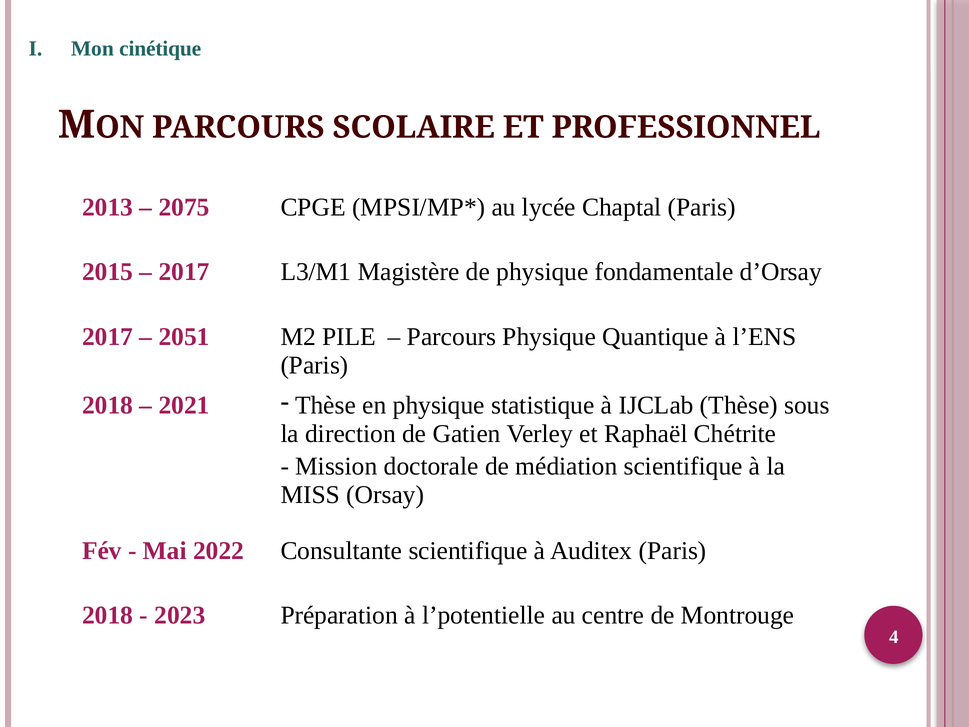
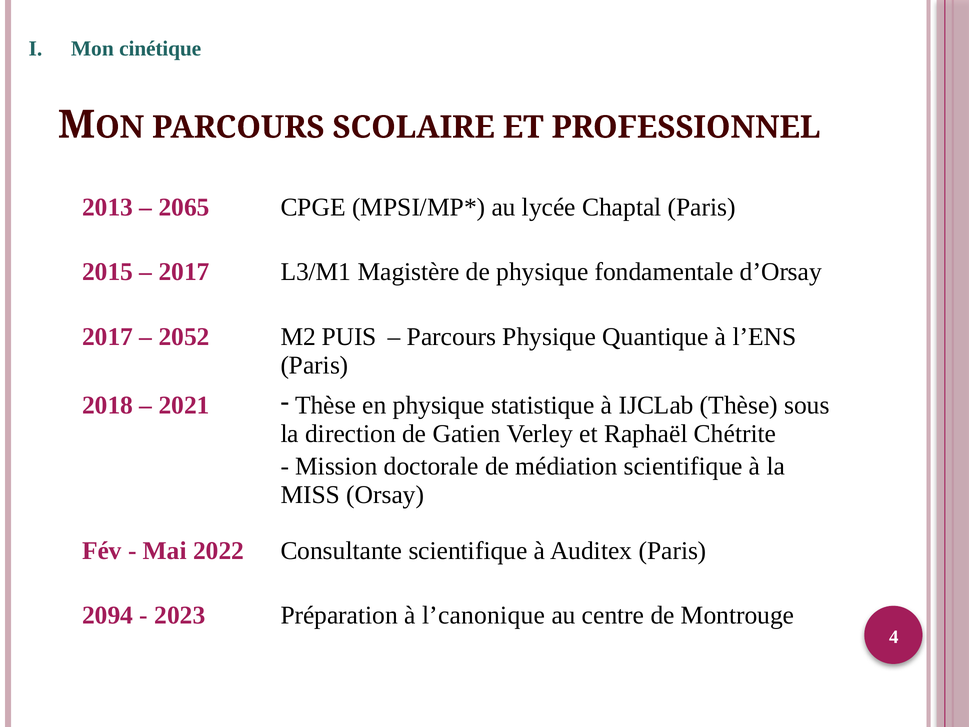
2075: 2075 -> 2065 (184, 207)
2051: 2051 -> 2052 (184, 337)
PILE: PILE -> PUIS (349, 337)
2018: 2018 -> 2094 (108, 615)
l’potentielle: l’potentielle -> l’canonique (483, 615)
